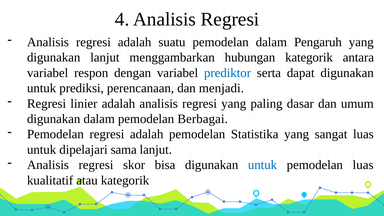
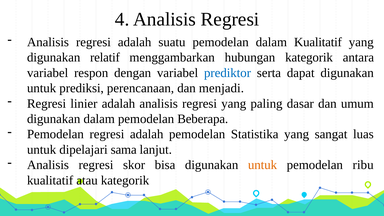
dalam Pengaruh: Pengaruh -> Kualitatif (318, 42)
digunakan lanjut: lanjut -> relatif (105, 57)
Berbagai: Berbagai -> Beberapa (203, 119)
untuk colour: blue -> orange (263, 165)
pemodelan luas: luas -> ribu (363, 165)
